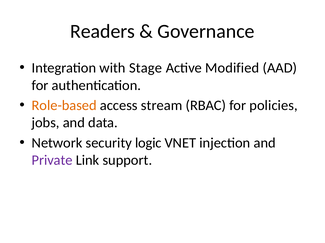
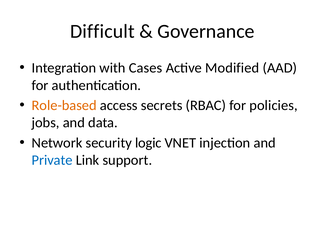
Readers: Readers -> Difficult (102, 31)
Stage: Stage -> Cases (146, 68)
stream: stream -> secrets (162, 106)
Private colour: purple -> blue (52, 161)
